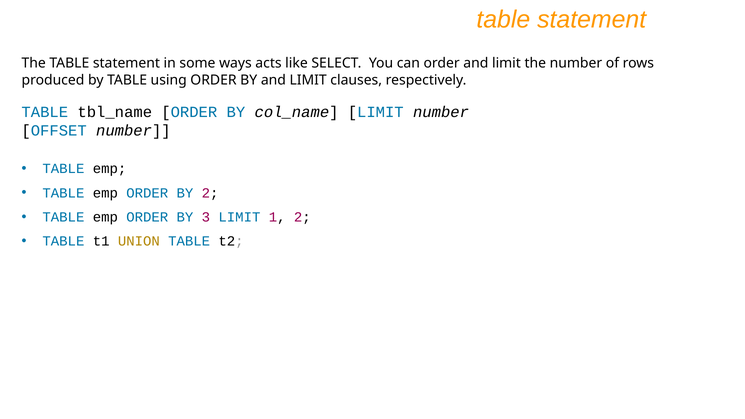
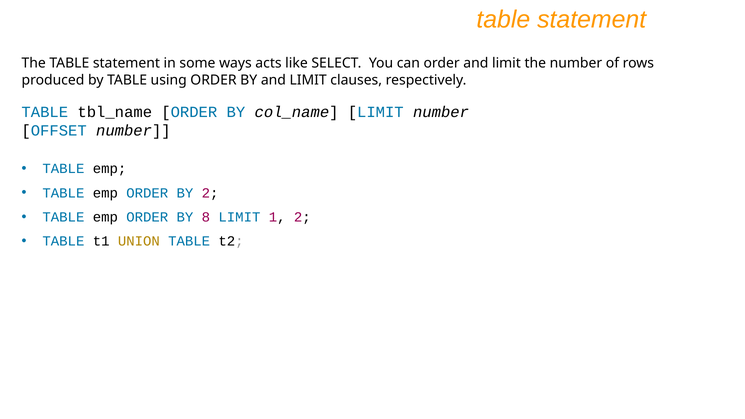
3: 3 -> 8 (206, 217)
